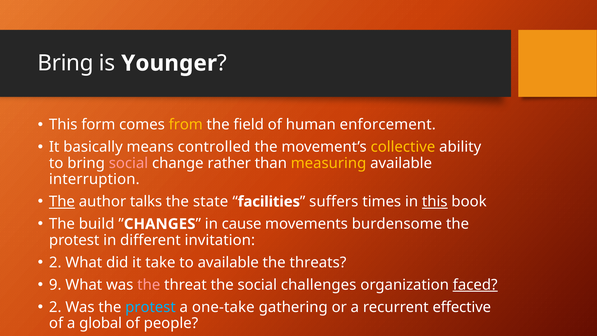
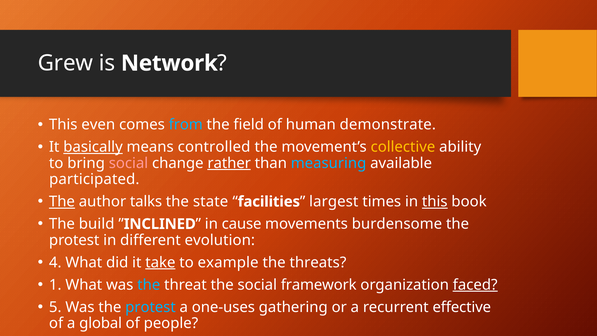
Bring: Bring -> Grew (65, 63)
Younger: Younger -> Network (169, 63)
form: form -> even (98, 125)
from colour: yellow -> light blue (186, 125)
enforcement: enforcement -> demonstrate (388, 125)
basically underline: none -> present (93, 147)
rather underline: none -> present (229, 163)
measuring colour: yellow -> light blue (329, 163)
interruption: interruption -> participated (94, 179)
suffers: suffers -> largest (334, 202)
CHANGES: CHANGES -> INCLINED (160, 224)
invitation: invitation -> evolution (220, 240)
2: 2 -> 4 (55, 262)
take underline: none -> present (160, 262)
to available: available -> example (228, 262)
9: 9 -> 1 (55, 285)
the colour: pink -> light blue (149, 285)
challenges: challenges -> framework (319, 285)
2: 2 -> 5 (55, 307)
one-take: one-take -> one-uses (223, 307)
